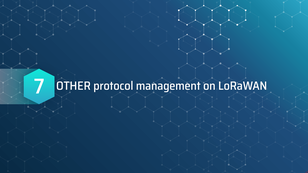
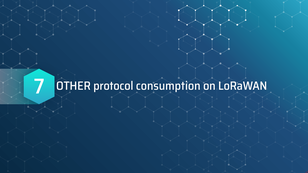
management: management -> consumption (168, 86)
